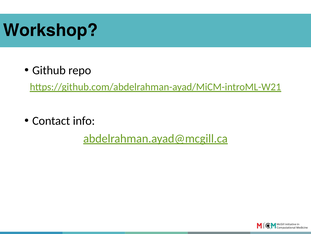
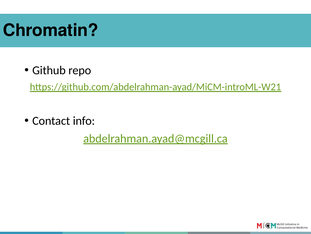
Workshop: Workshop -> Chromatin (51, 30)
